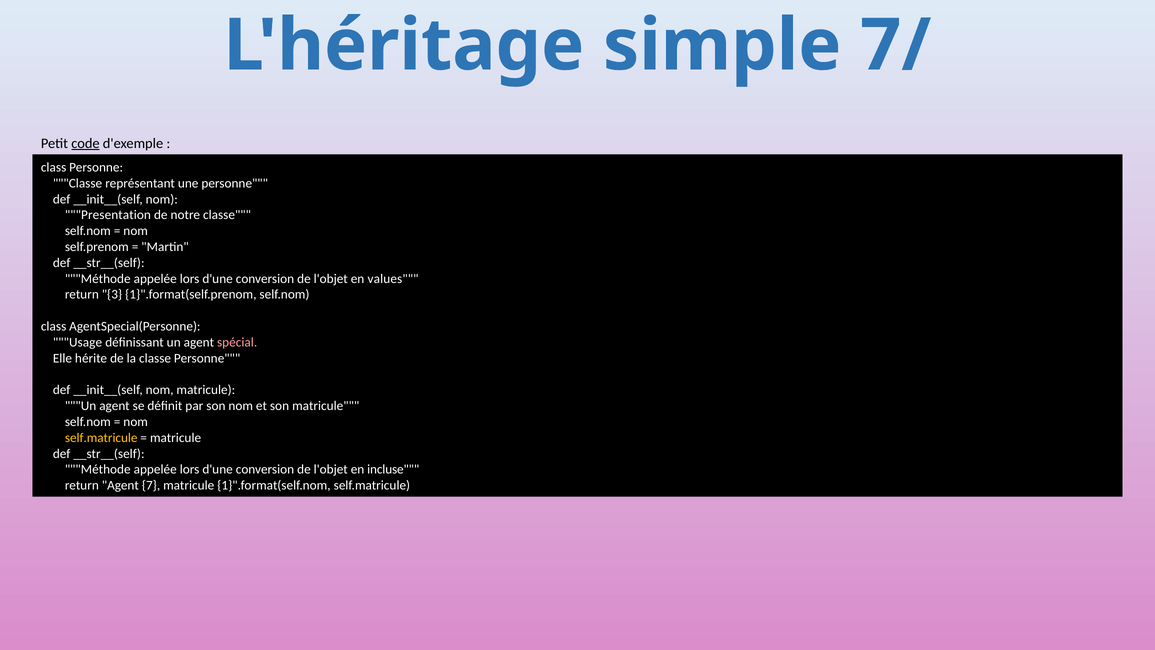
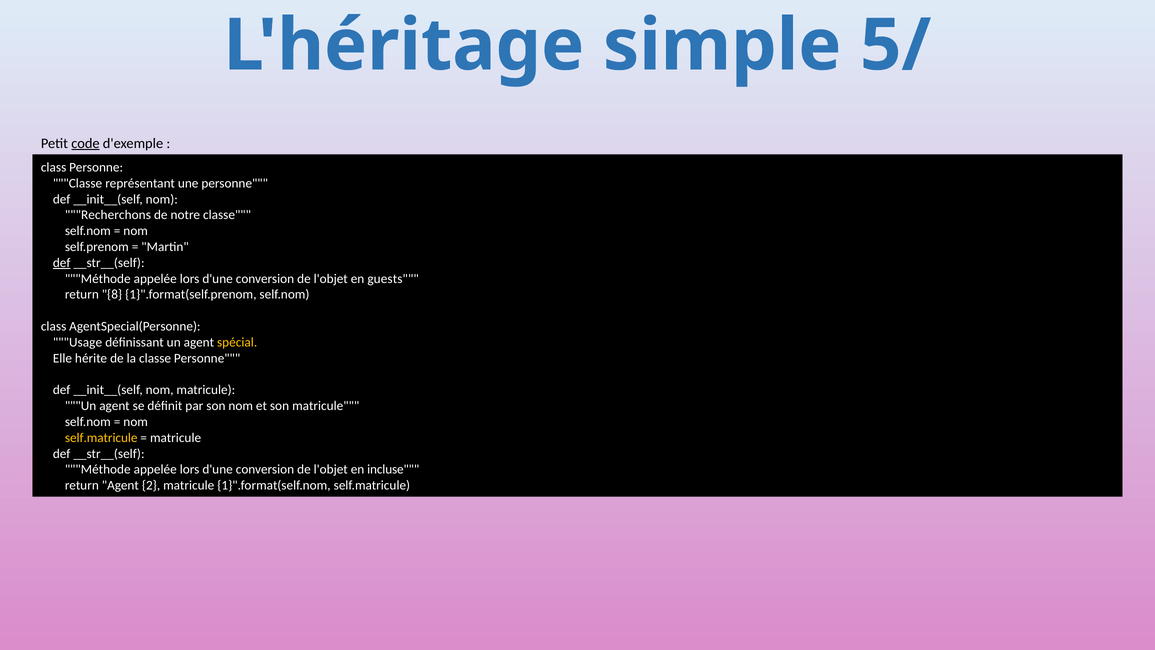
7/: 7/ -> 5/ (896, 46)
Presentation: Presentation -> Recherchons (108, 215)
def underline: none -> present (62, 263)
values: values -> guests (393, 279)
3: 3 -> 8 (112, 294)
spécial colour: pink -> yellow (237, 342)
7: 7 -> 2 (151, 485)
